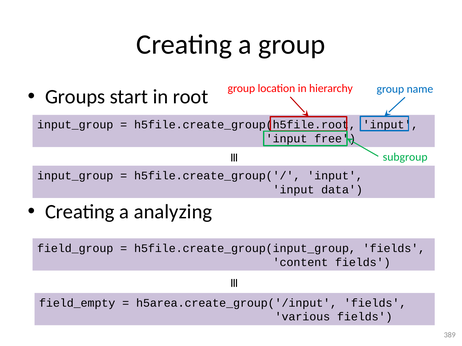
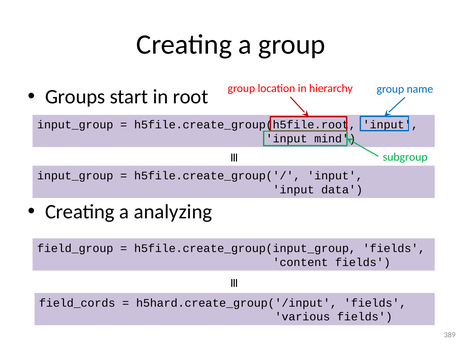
free: free -> mind (335, 139)
field_empty: field_empty -> field_cords (77, 303)
h5area.create_group('/input: h5area.create_group('/input -> h5hard.create_group('/input (237, 303)
